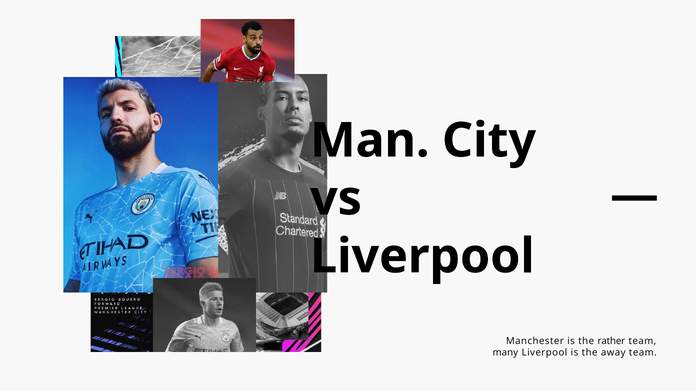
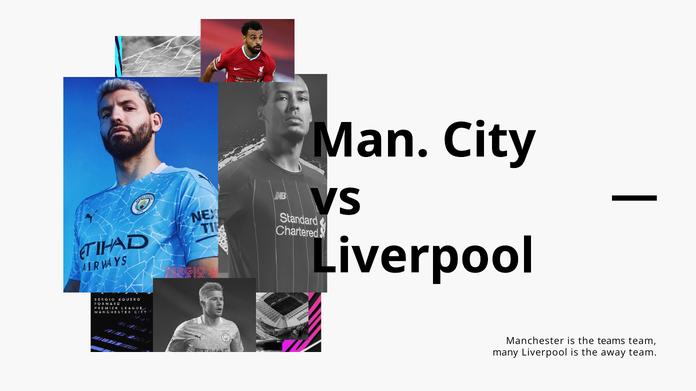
rather: rather -> teams (611, 341)
